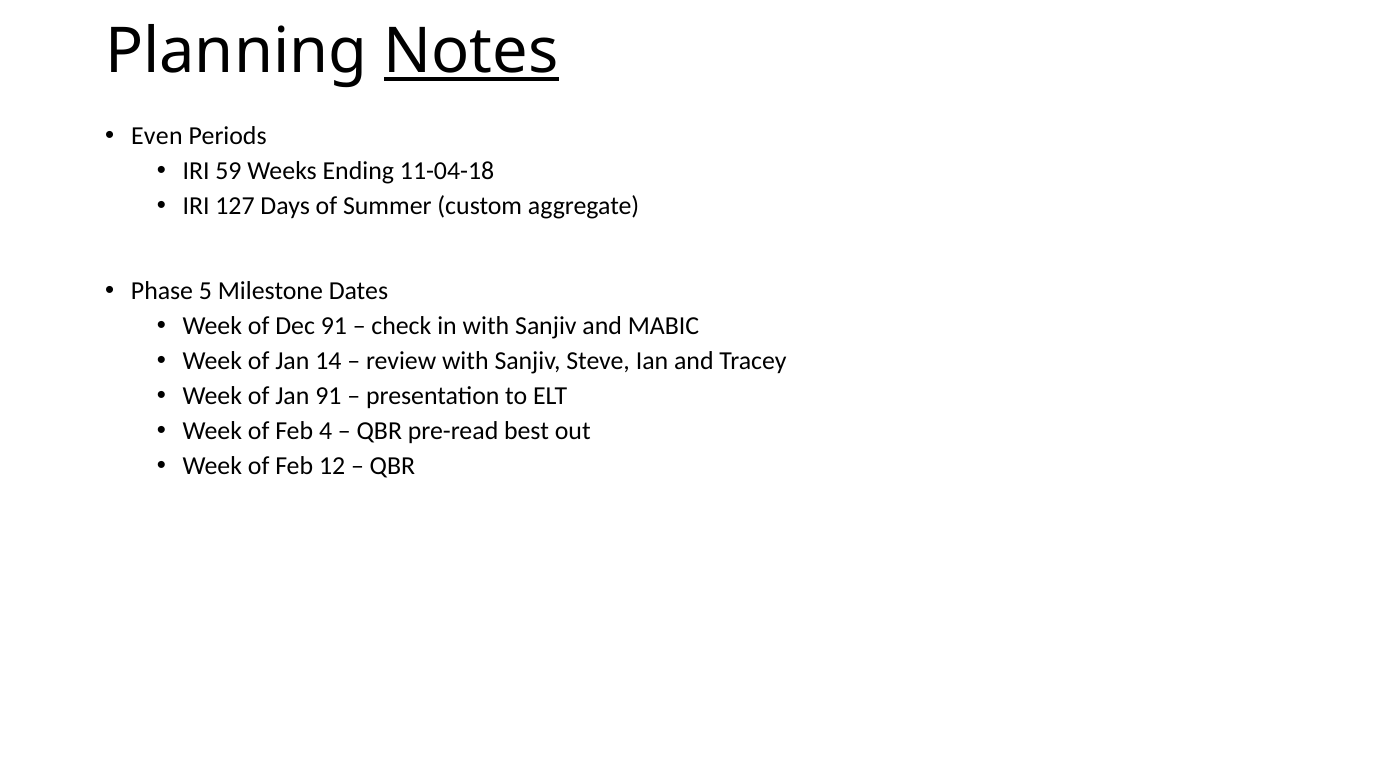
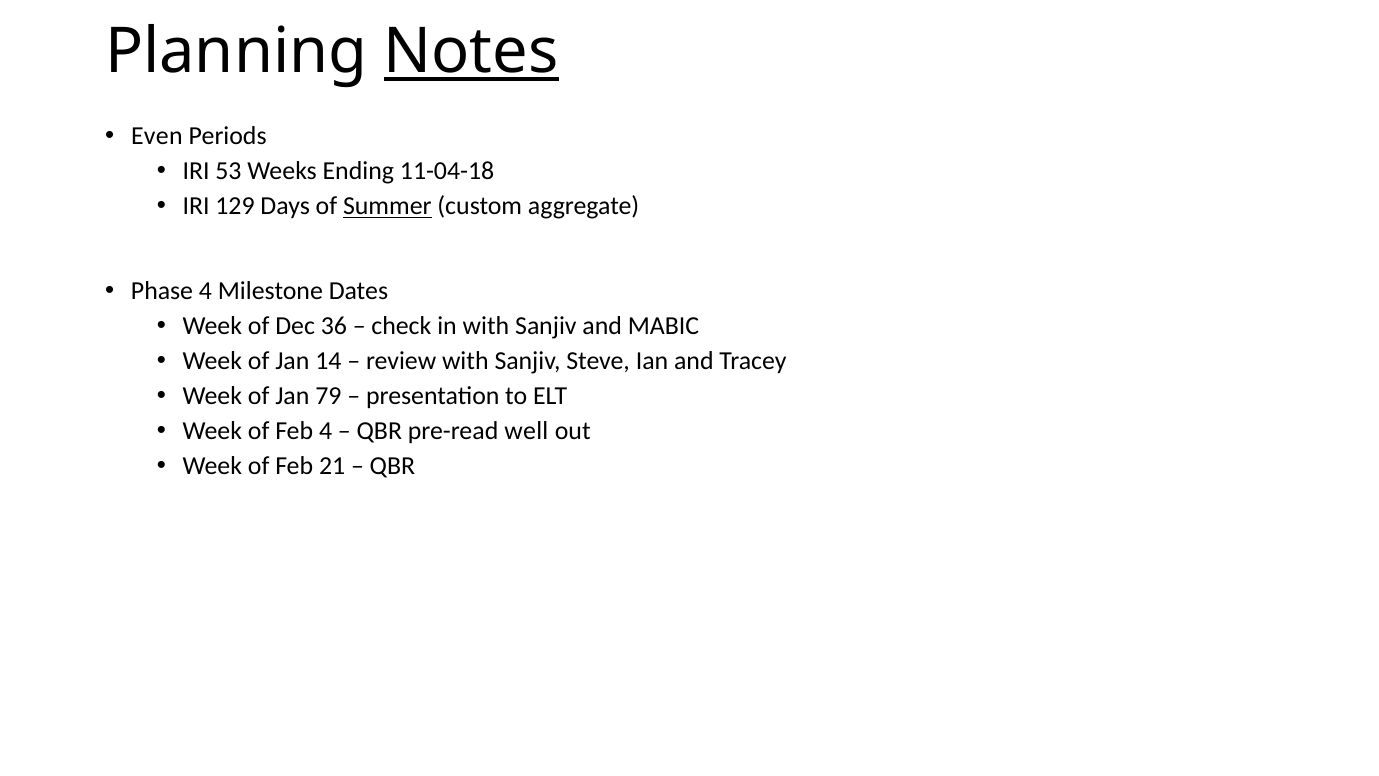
59: 59 -> 53 (228, 171)
127: 127 -> 129 (235, 206)
Summer underline: none -> present (387, 206)
Phase 5: 5 -> 4 (205, 291)
Dec 91: 91 -> 36 (334, 326)
Jan 91: 91 -> 79 (328, 396)
best: best -> well (526, 431)
12: 12 -> 21 (332, 466)
